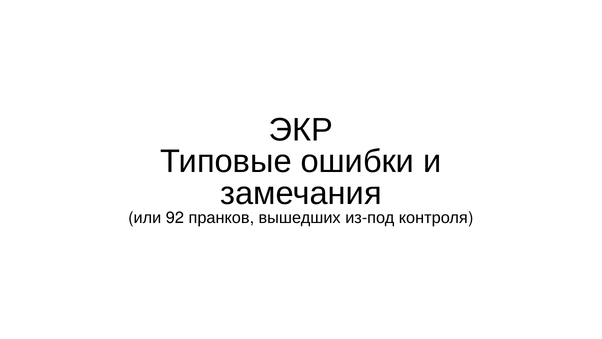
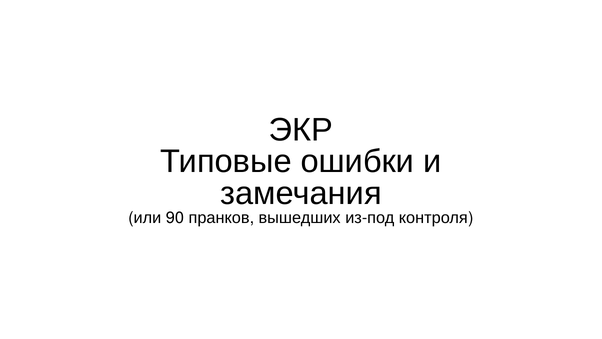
92: 92 -> 90 (175, 217)
